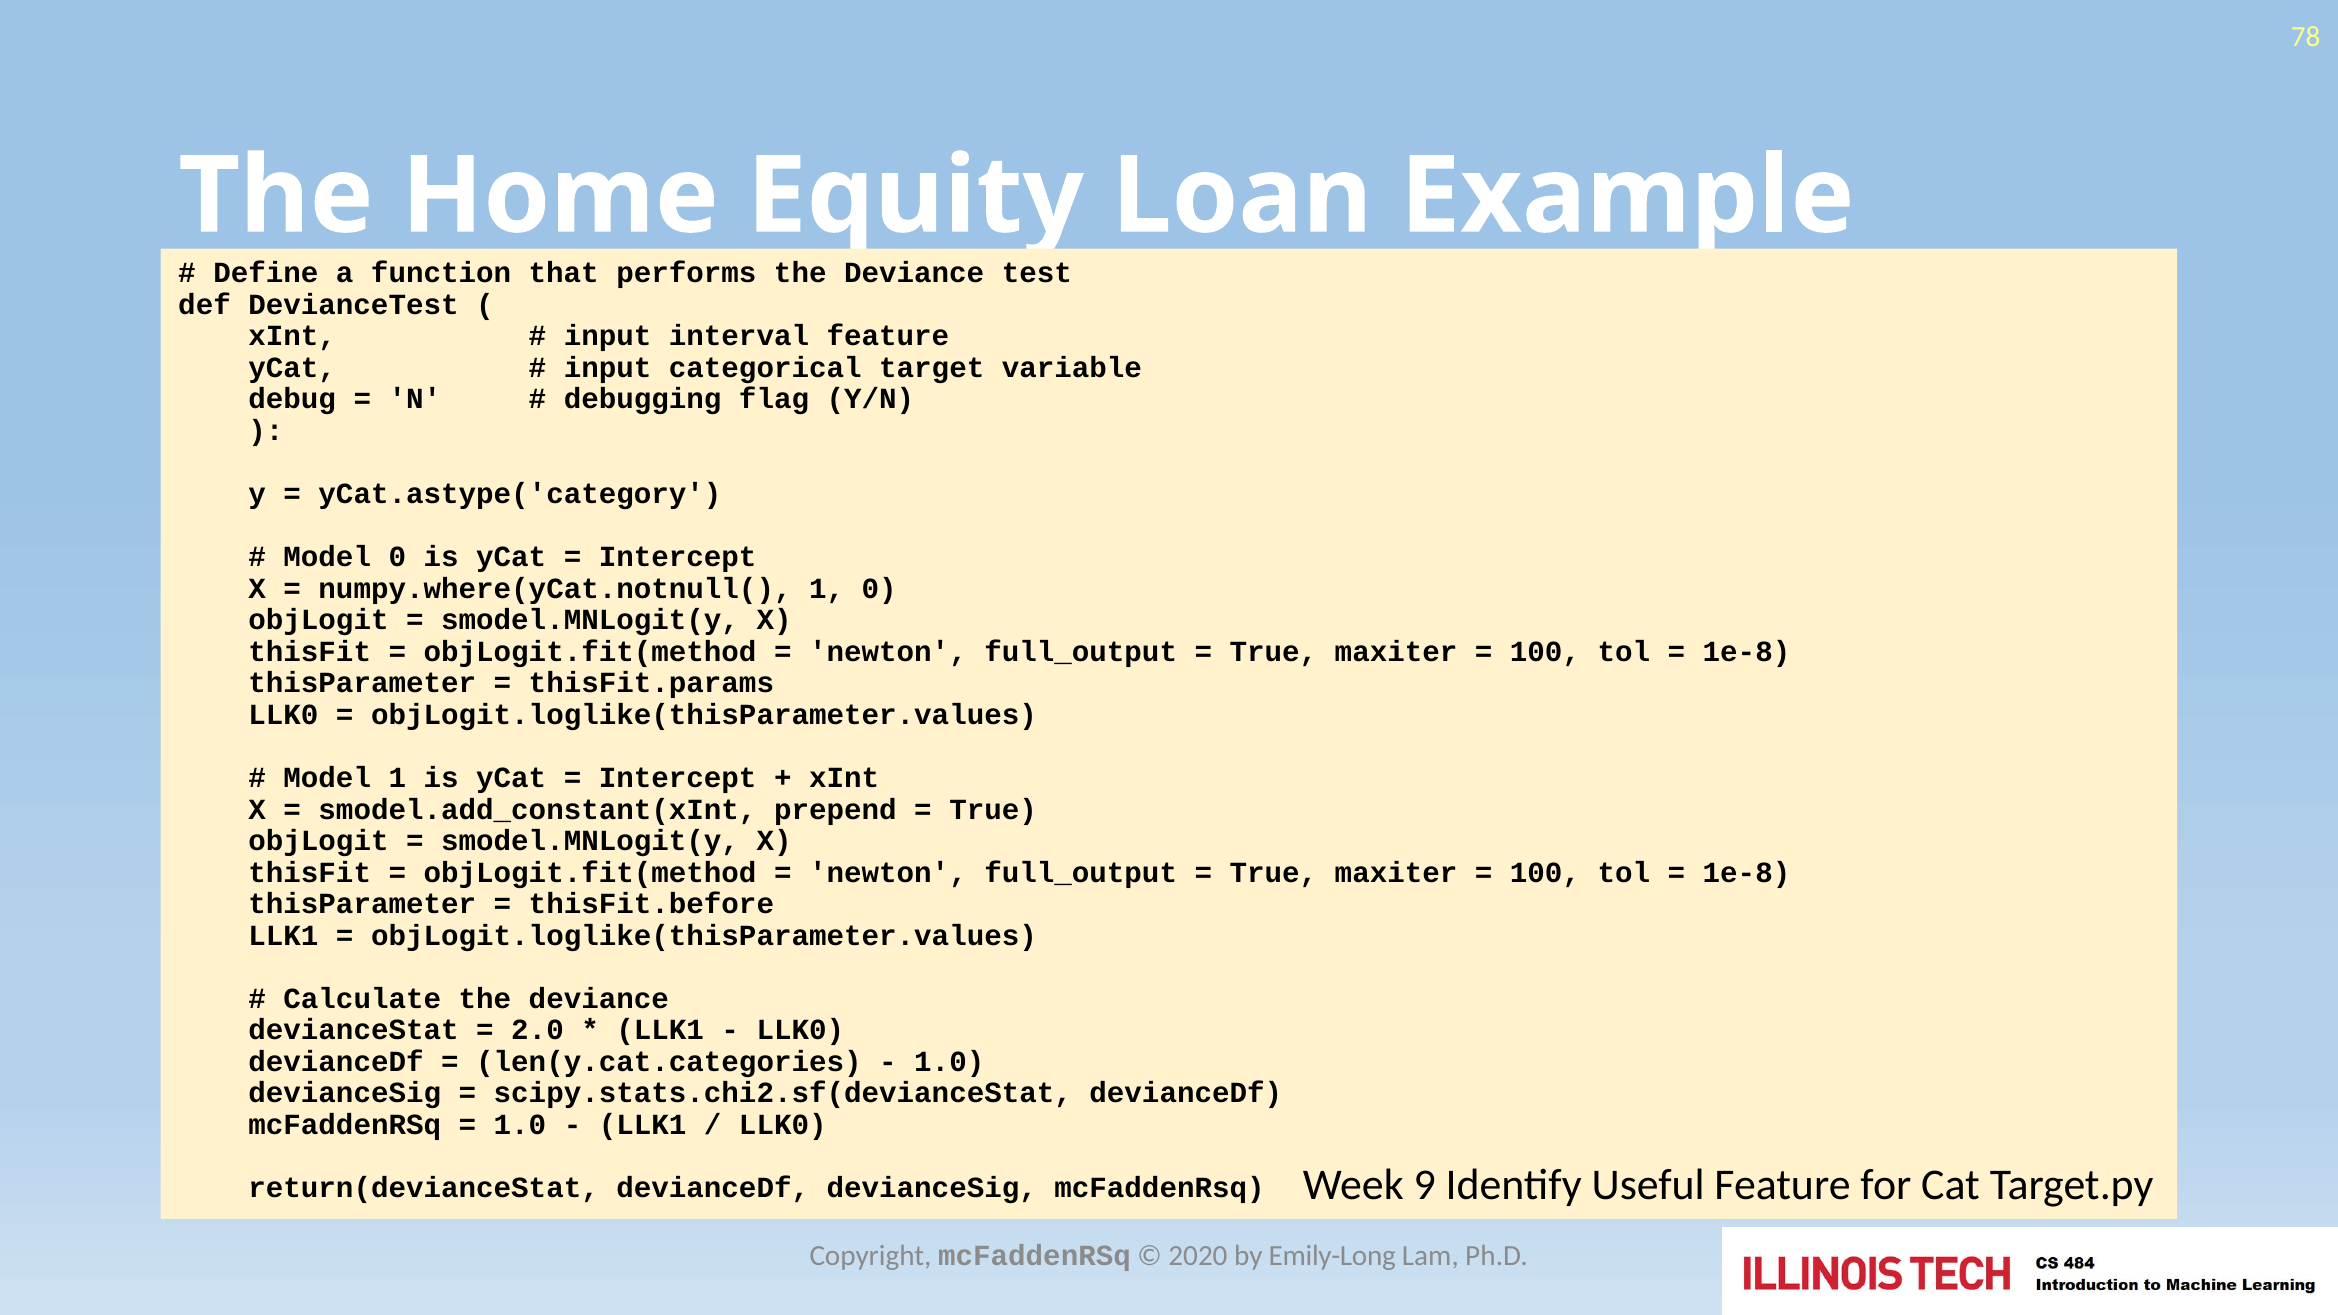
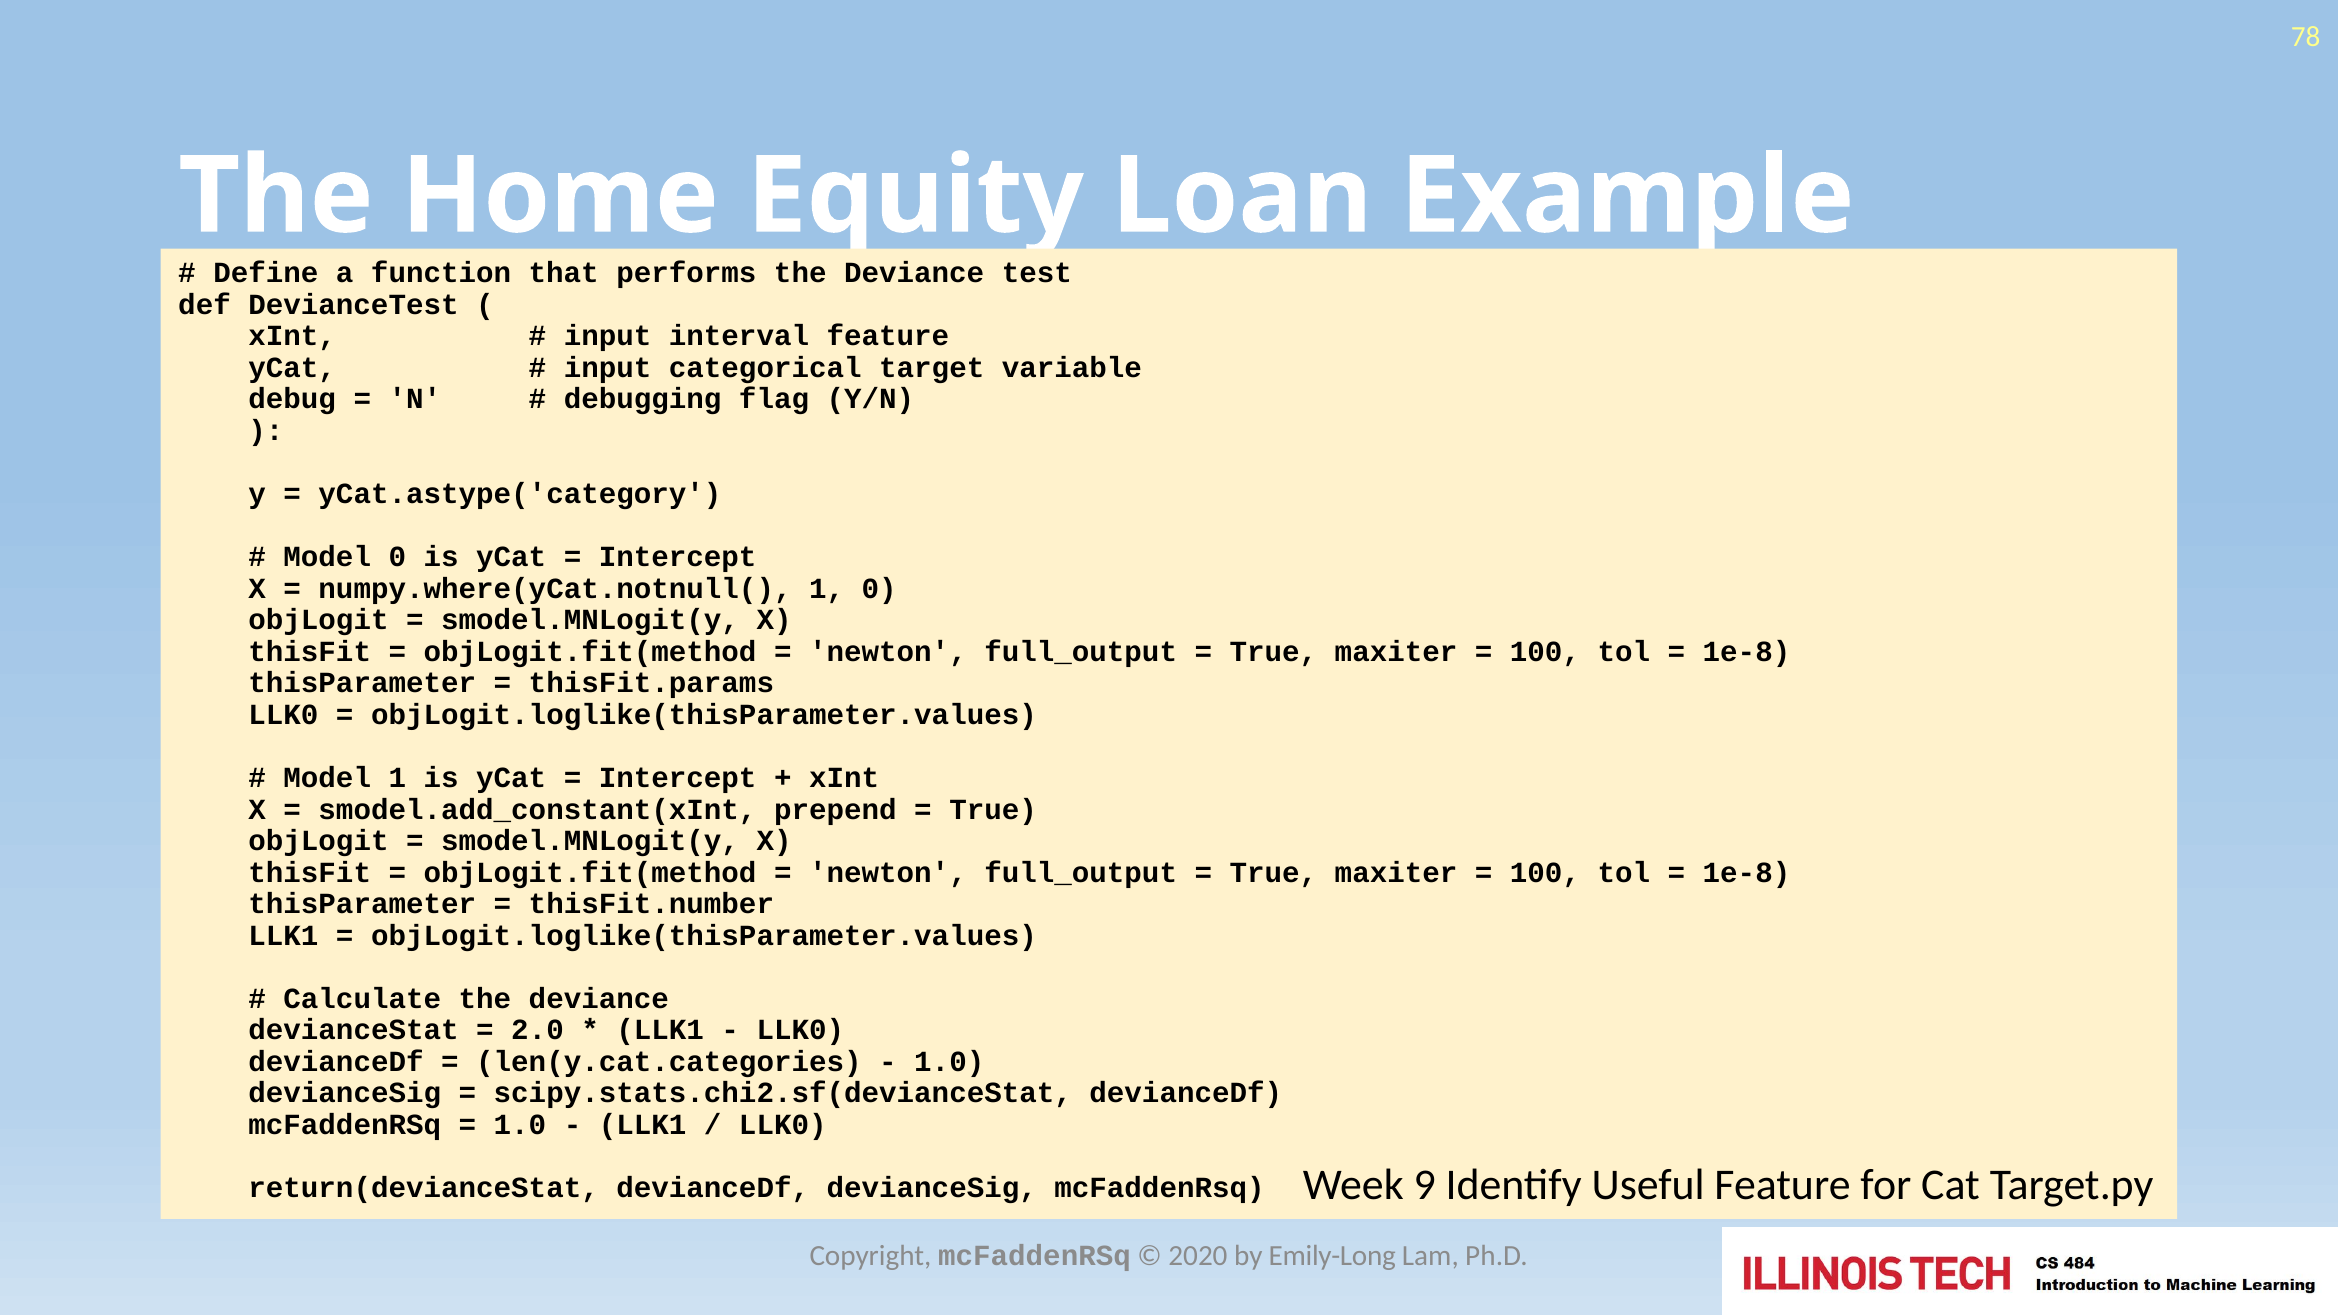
thisFit.before: thisFit.before -> thisFit.number (651, 904)
